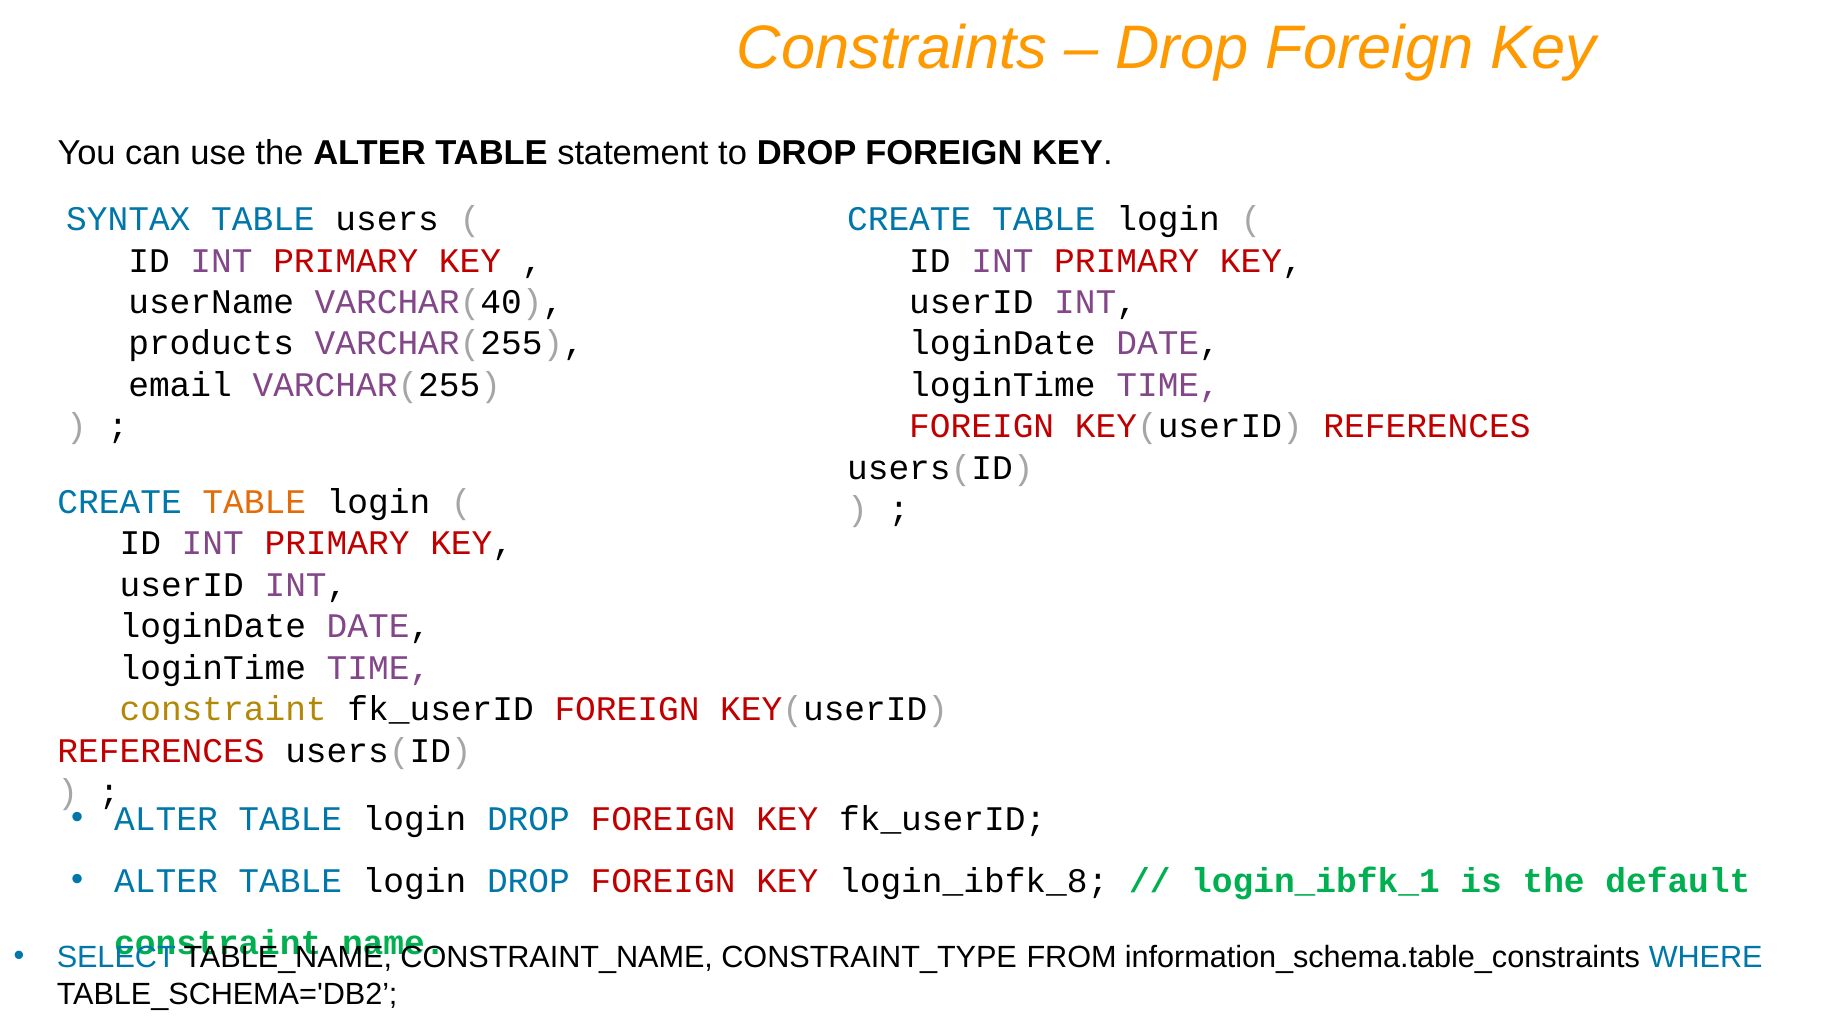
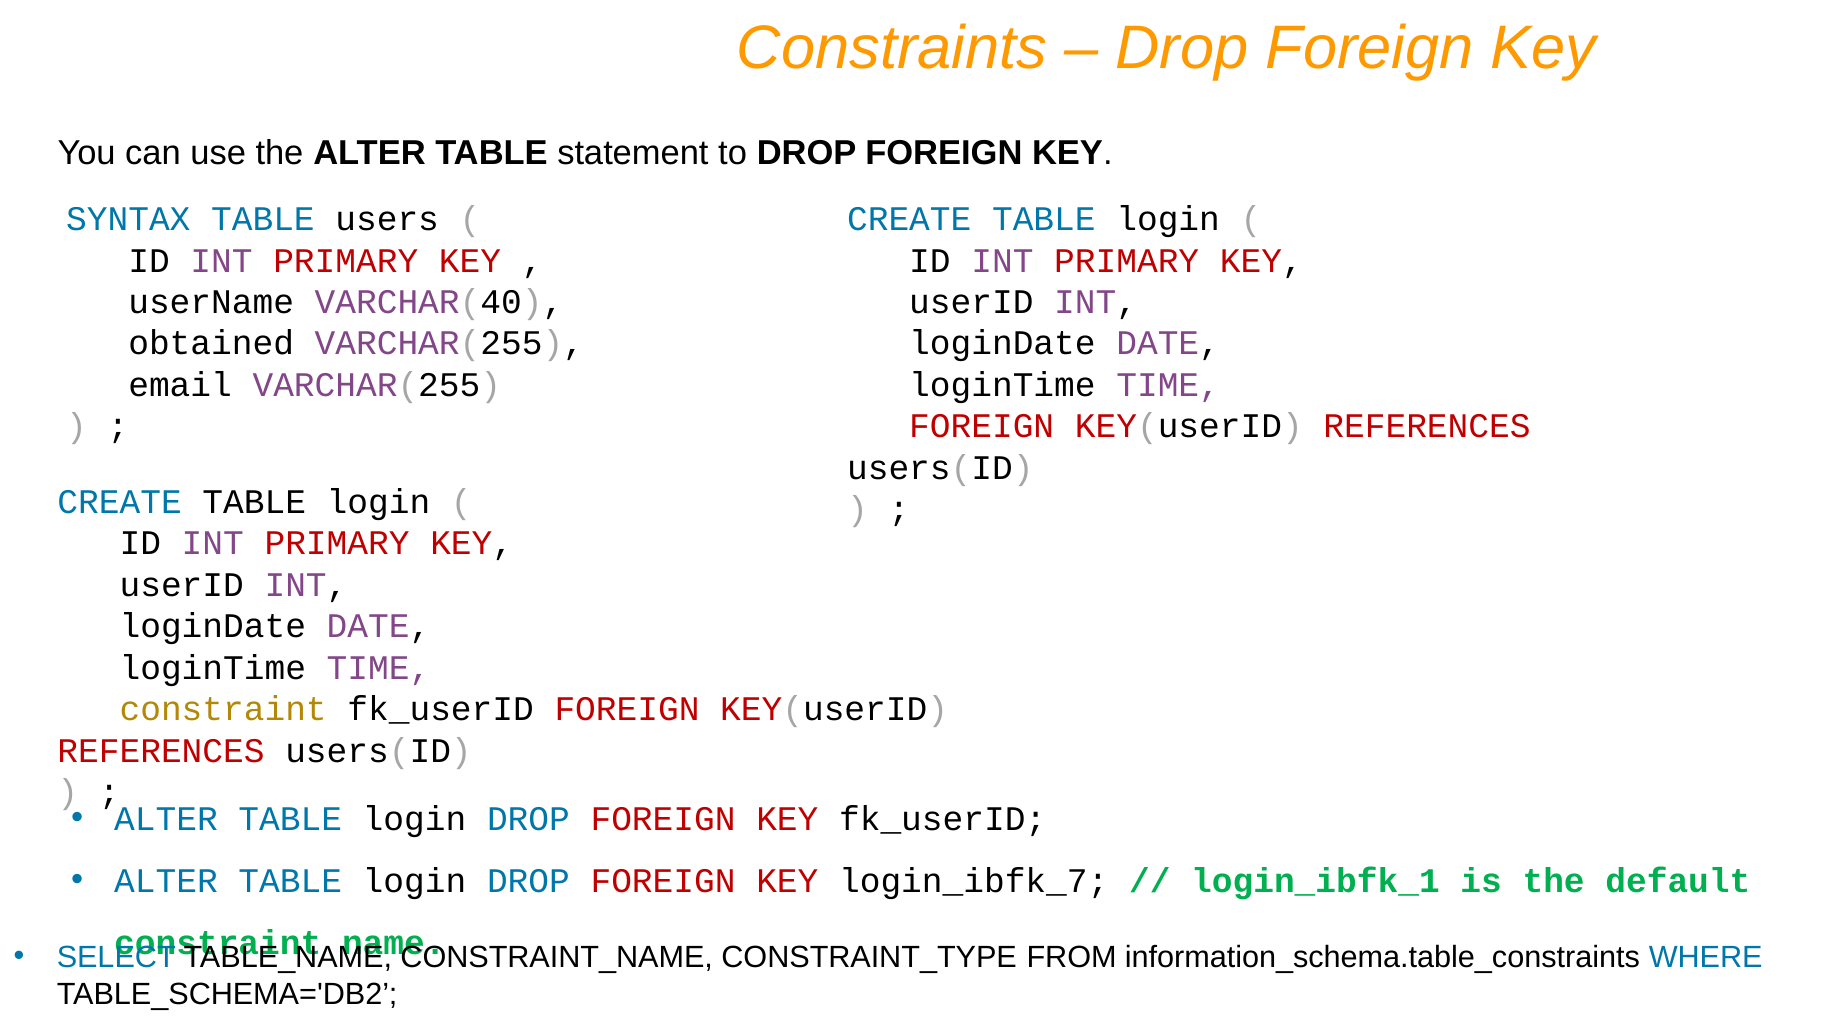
products: products -> obtained (211, 343)
TABLE colour: orange -> black (254, 502)
login_ibfk_8: login_ibfk_8 -> login_ibfk_7 (974, 881)
